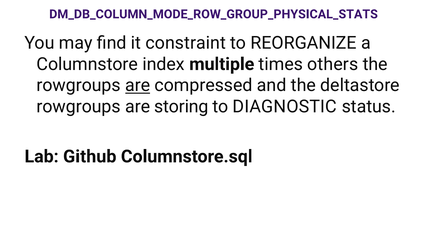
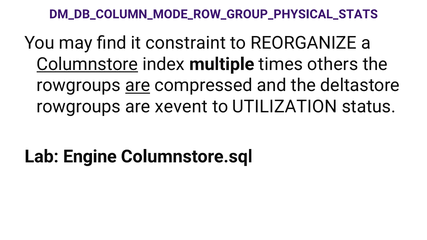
Columnstore underline: none -> present (87, 64)
storing: storing -> xevent (181, 107)
DIAGNOSTIC: DIAGNOSTIC -> UTILIZATION (285, 107)
Github: Github -> Engine (90, 157)
